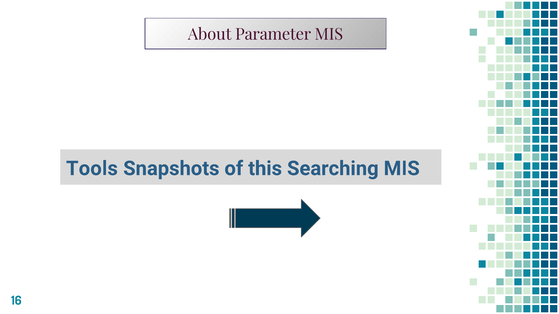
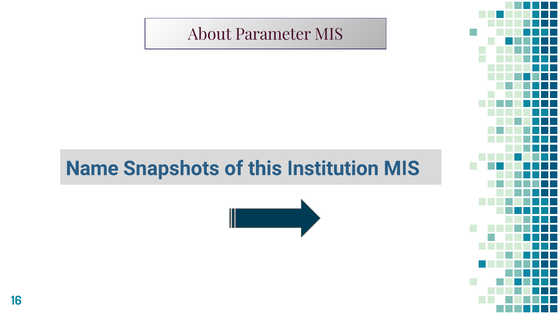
Tools: Tools -> Name (92, 169)
Searching: Searching -> Institution (333, 169)
